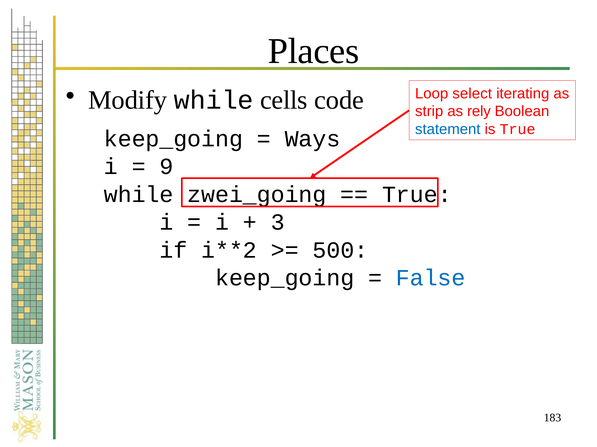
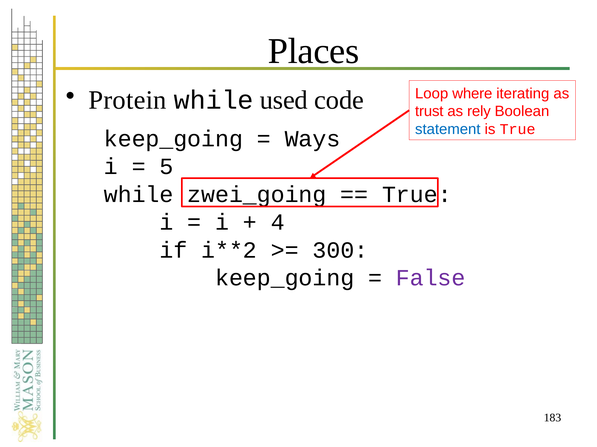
Modify: Modify -> Protein (127, 100)
cells: cells -> used (284, 100)
select: select -> where (472, 94)
strip: strip -> trust (429, 111)
9: 9 -> 5 (167, 167)
3: 3 -> 4 (278, 223)
500: 500 -> 300 (340, 250)
False colour: blue -> purple (431, 278)
